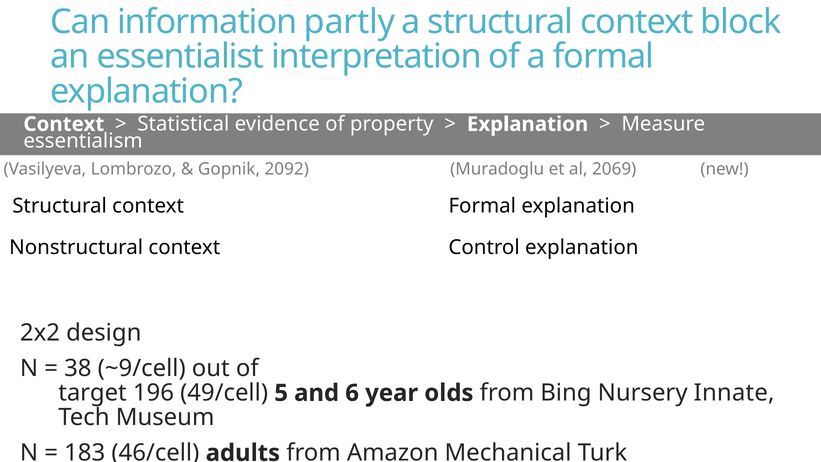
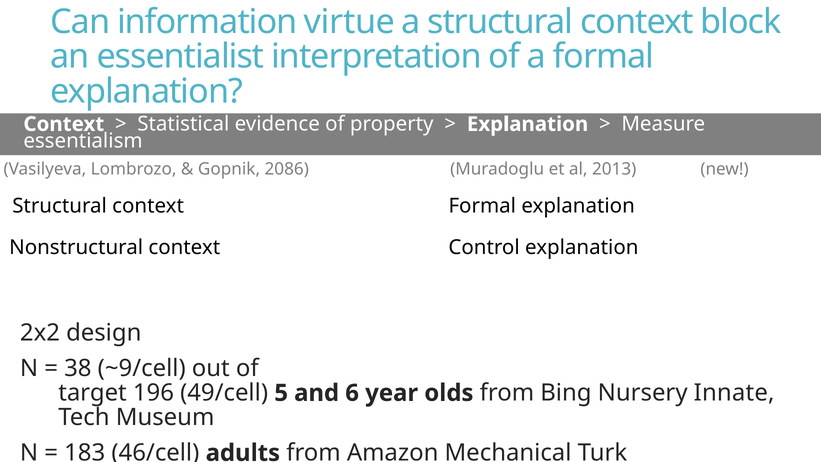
partly: partly -> virtue (349, 22)
2092: 2092 -> 2086 (287, 169)
2069: 2069 -> 2013 (614, 169)
